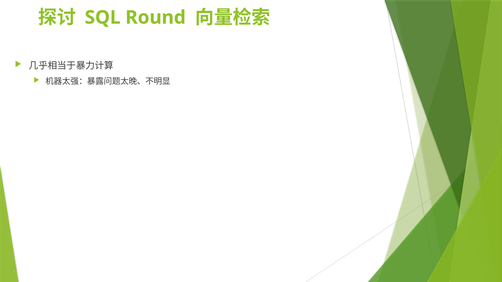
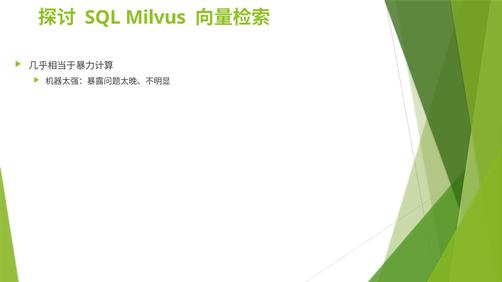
Round: Round -> Milvus (156, 17)
